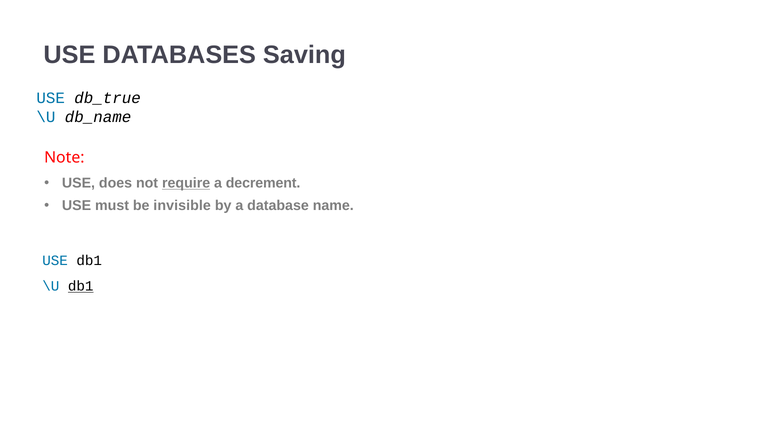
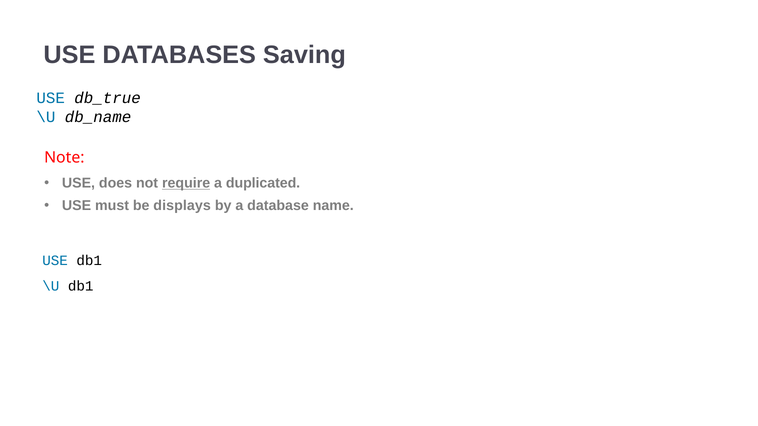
decrement: decrement -> duplicated (263, 183)
invisible: invisible -> displays (182, 206)
db1 underline: present -> none (81, 286)
